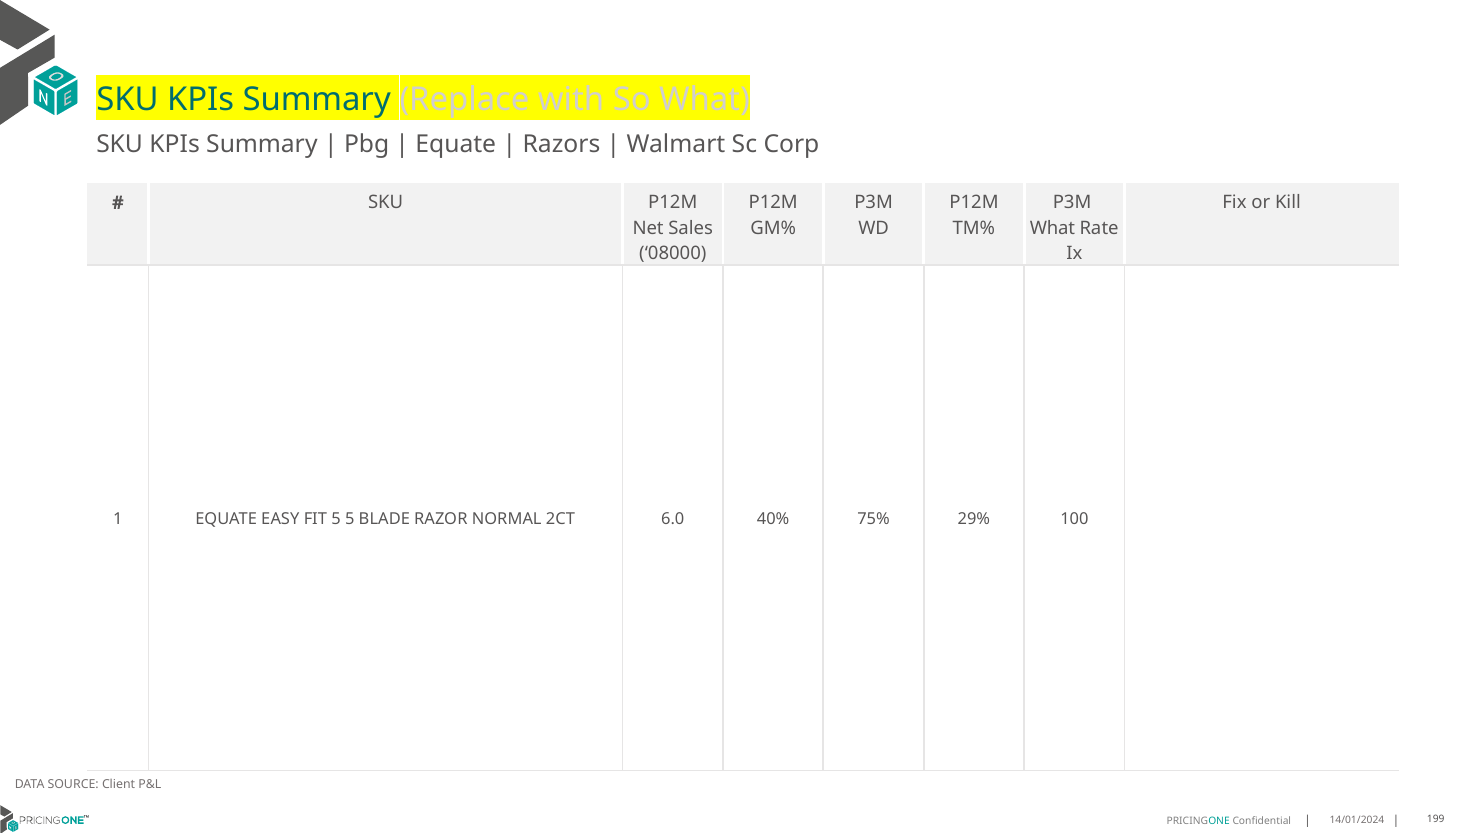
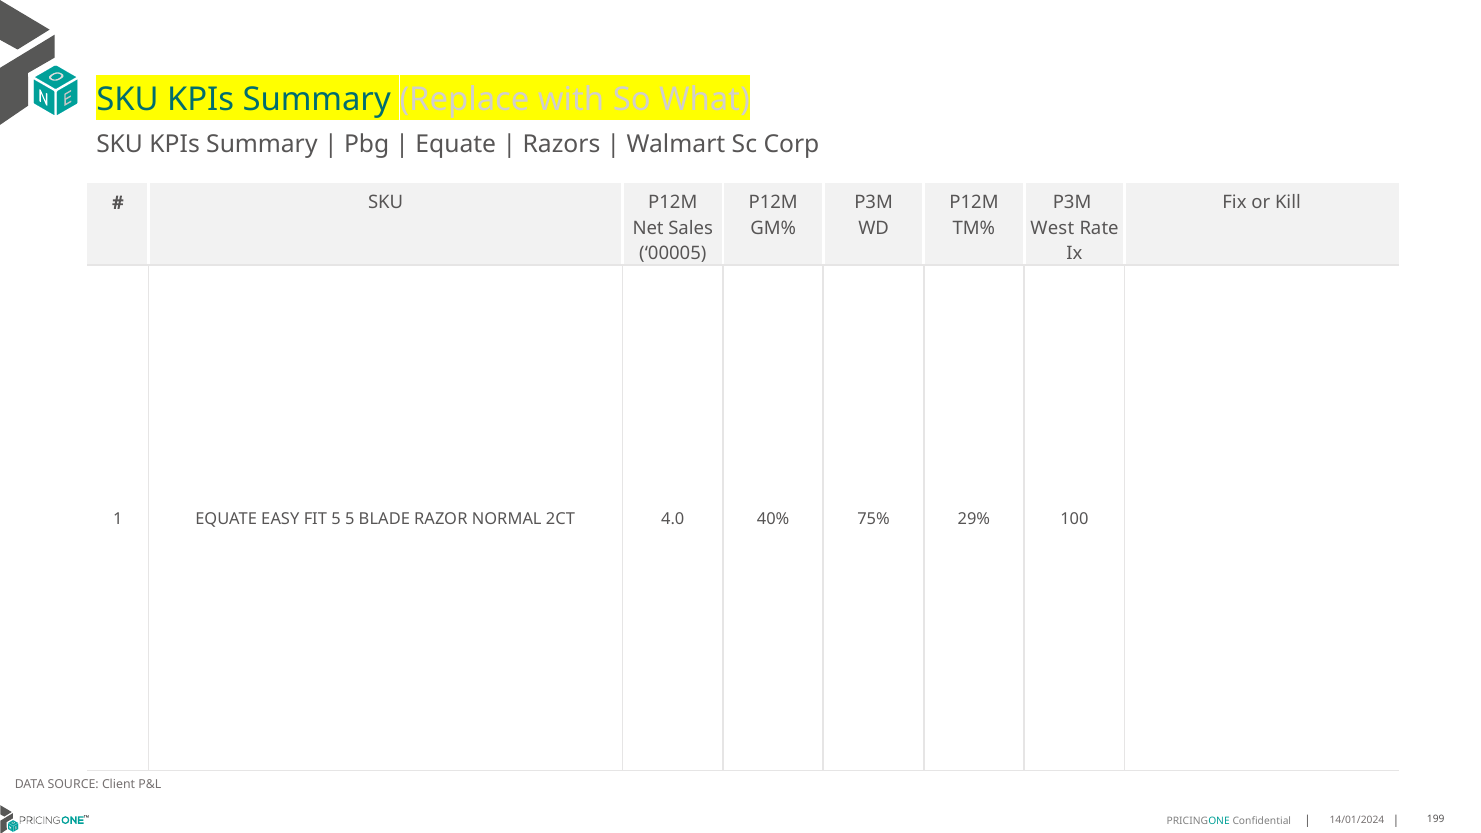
What: What -> West (1052, 228)
08000: 08000 -> 00005 (673, 253)
6.0: 6.0 -> 4.0 (673, 519)
